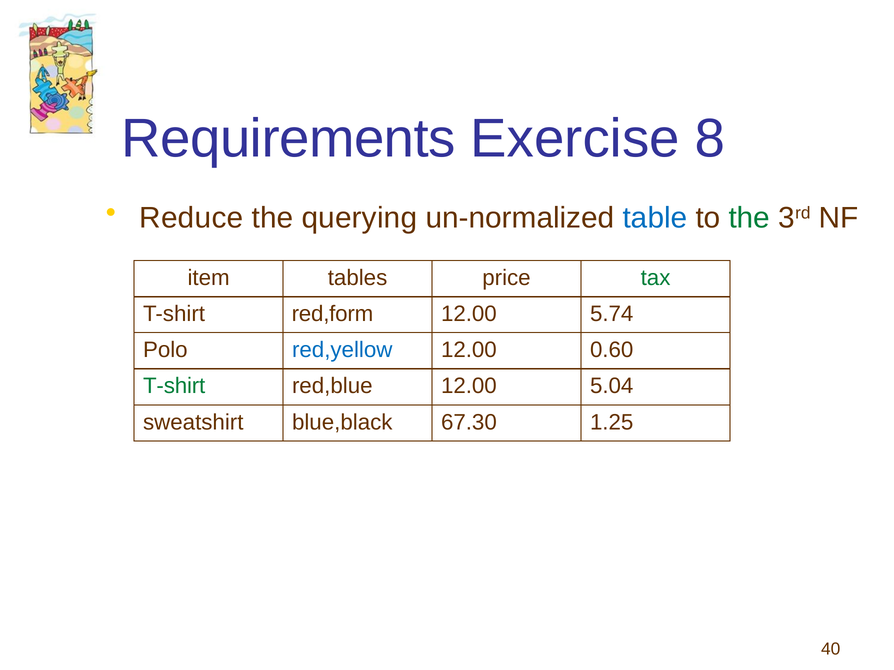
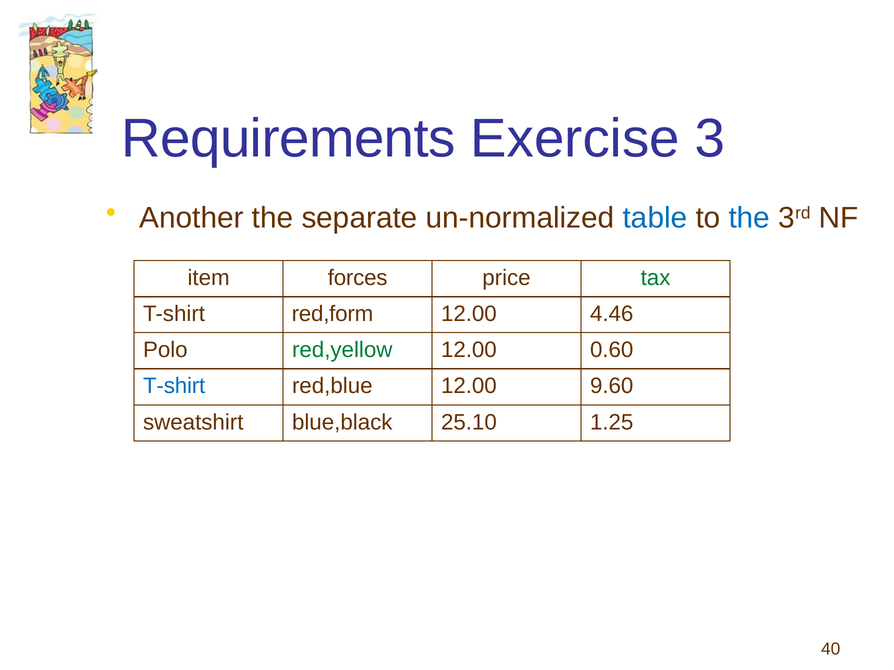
8: 8 -> 3 (710, 139)
Reduce: Reduce -> Another (191, 218)
querying: querying -> separate (359, 218)
the colour: green -> blue (749, 218)
tables: tables -> forces (358, 278)
5.74: 5.74 -> 4.46 (612, 314)
red,yellow colour: blue -> green (342, 350)
T-shirt colour: green -> blue (174, 386)
5.04: 5.04 -> 9.60 (612, 386)
67.30: 67.30 -> 25.10 (469, 423)
